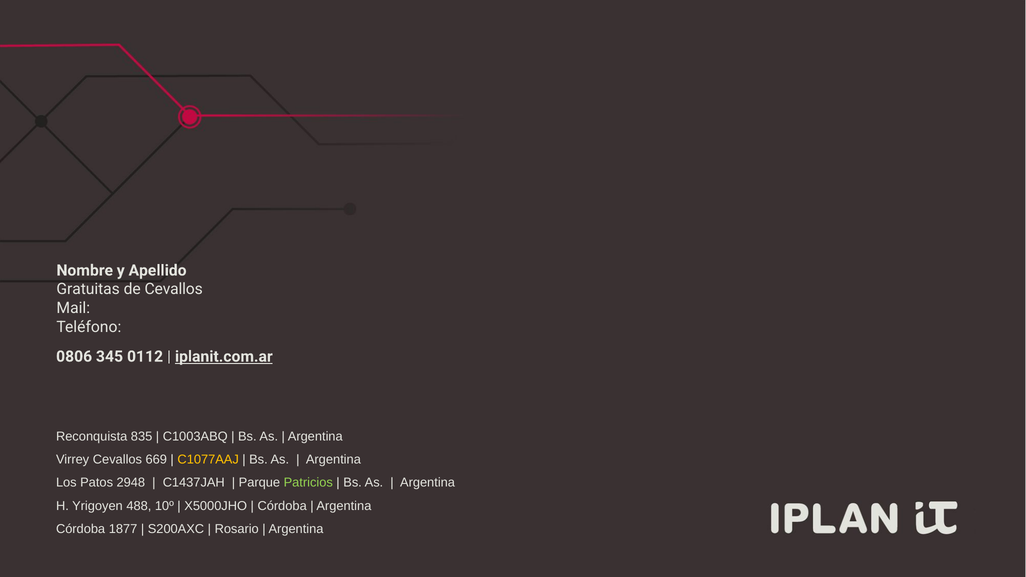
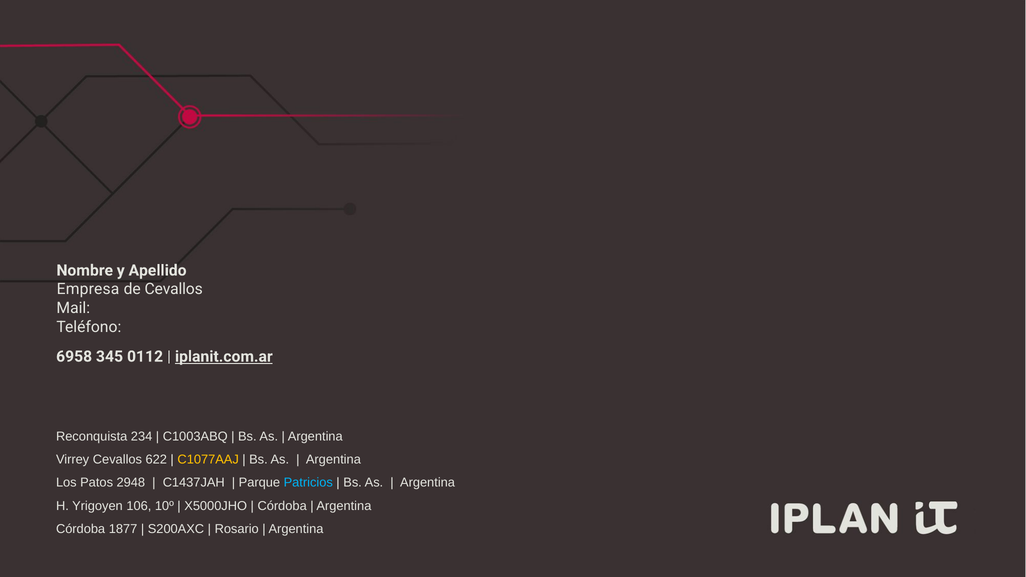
Gratuitas: Gratuitas -> Empresa (88, 289)
0806: 0806 -> 6958 (74, 357)
835: 835 -> 234 (142, 437)
669: 669 -> 622 (156, 460)
Patricios colour: light green -> light blue (308, 483)
488: 488 -> 106 (139, 506)
